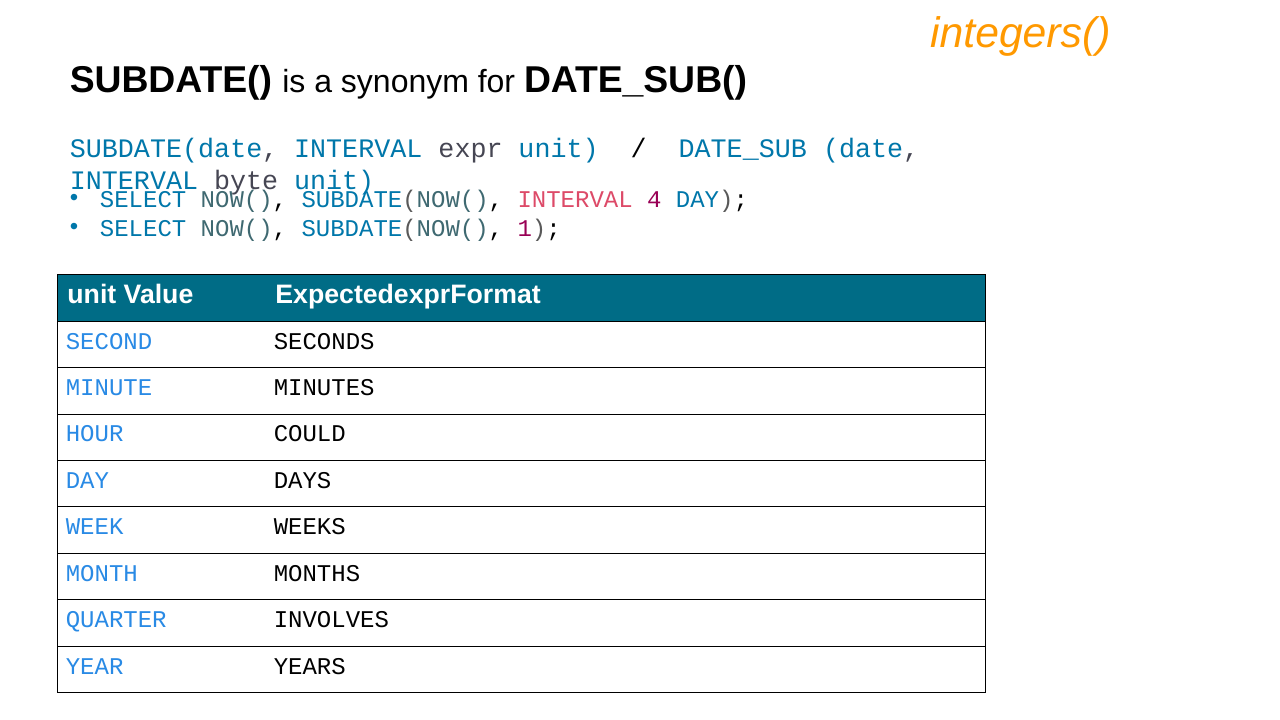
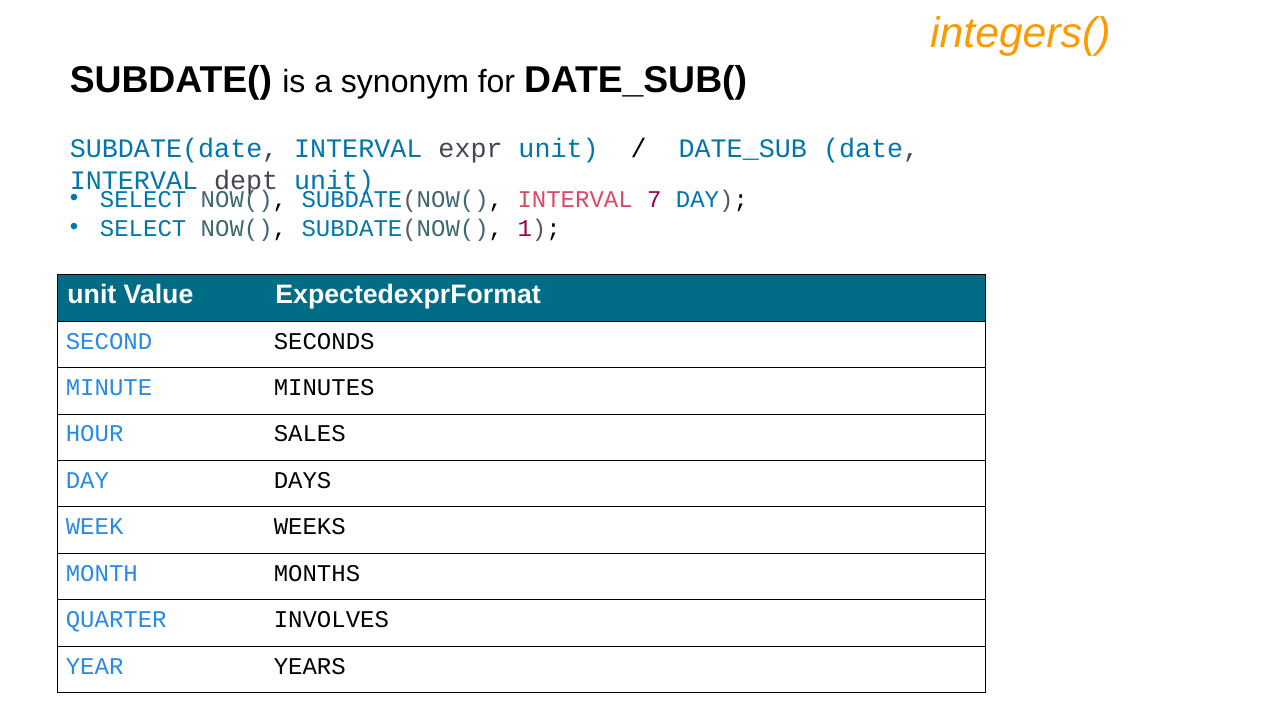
byte: byte -> dept (246, 180)
4: 4 -> 7 (654, 199)
COULD: COULD -> SALES (310, 434)
